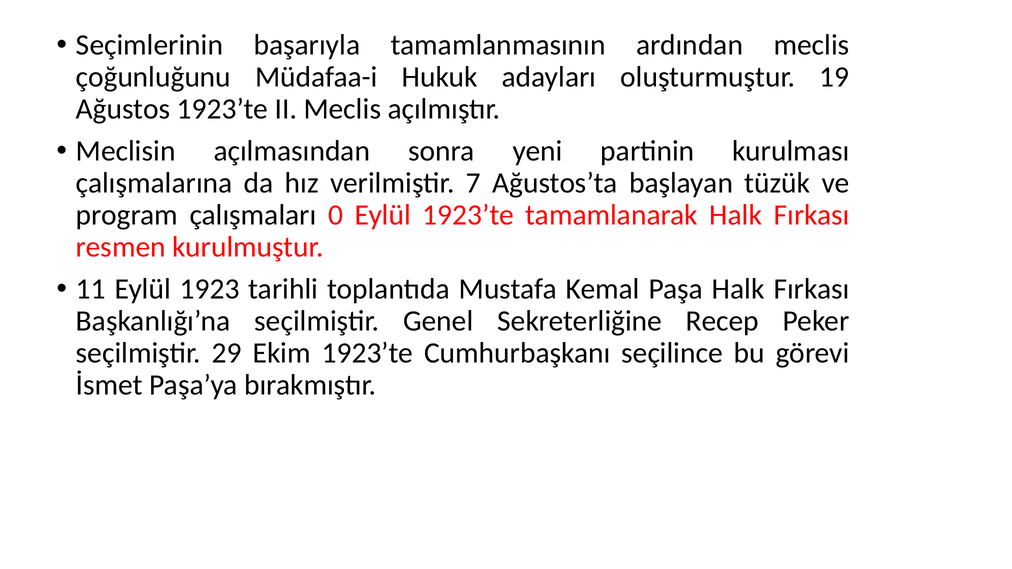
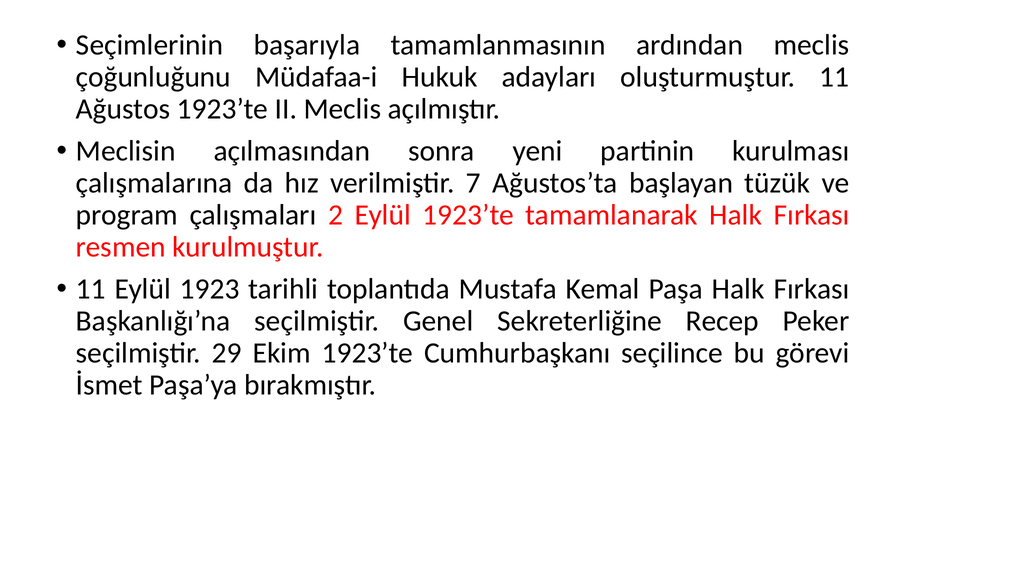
oluşturmuştur 19: 19 -> 11 (834, 77)
0: 0 -> 2 (336, 215)
